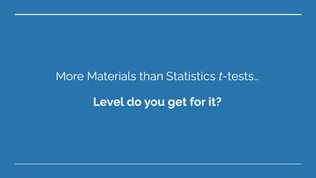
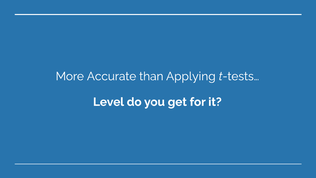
Materials: Materials -> Accurate (112, 76)
Statistics: Statistics -> Applying (191, 76)
